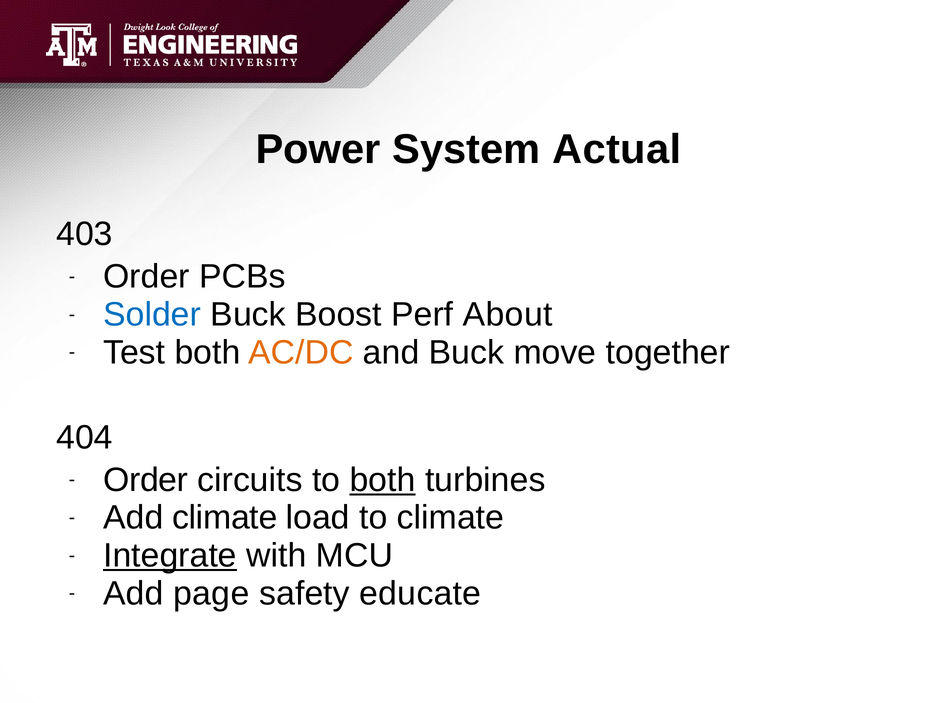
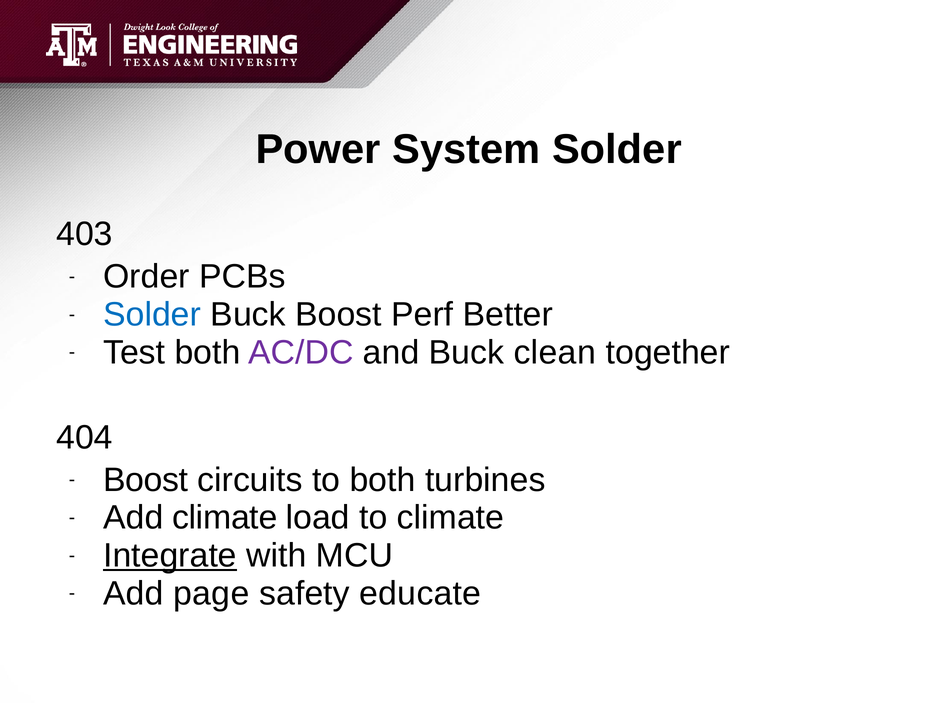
System Actual: Actual -> Solder (617, 150)
About: About -> Better (508, 315)
AC/DC colour: orange -> purple (301, 353)
move: move -> clean (555, 353)
Order: Order -> Boost (146, 480)
both underline: present -> none (383, 480)
